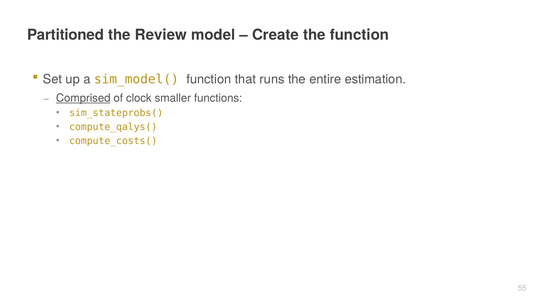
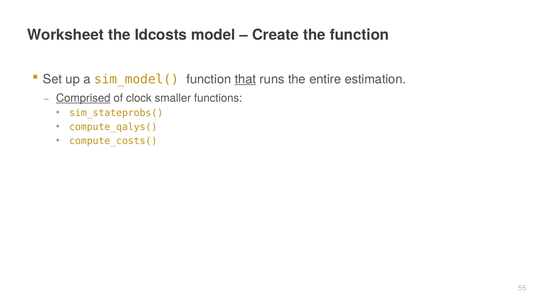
Partitioned: Partitioned -> Worksheet (65, 35)
Review: Review -> Idcosts (161, 35)
that underline: none -> present (245, 79)
